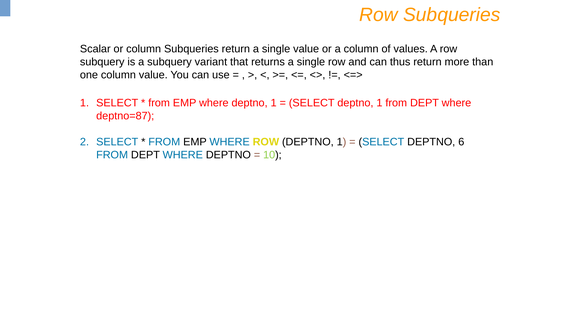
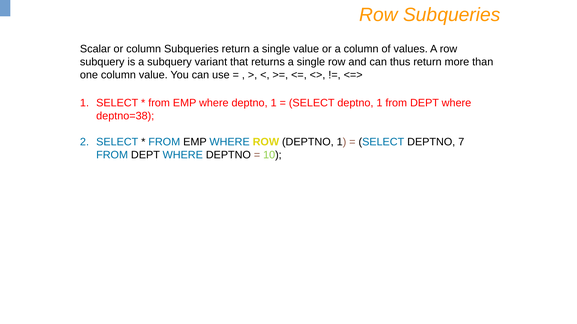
deptno=87: deptno=87 -> deptno=38 (125, 116)
6: 6 -> 7 (461, 142)
